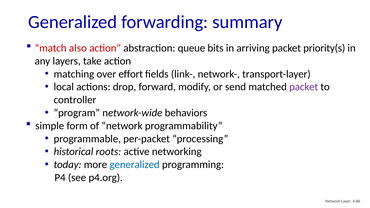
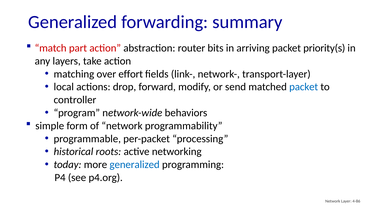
also: also -> part (78, 48)
queue: queue -> router (191, 48)
packet colour: purple -> blue (304, 87)
